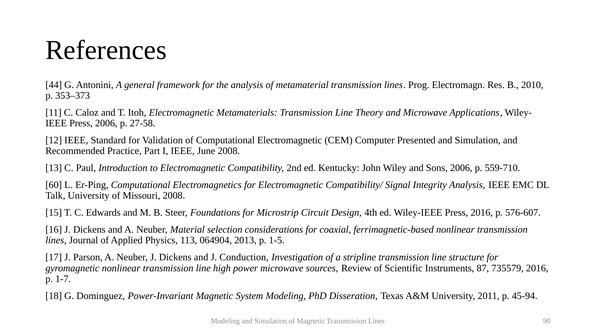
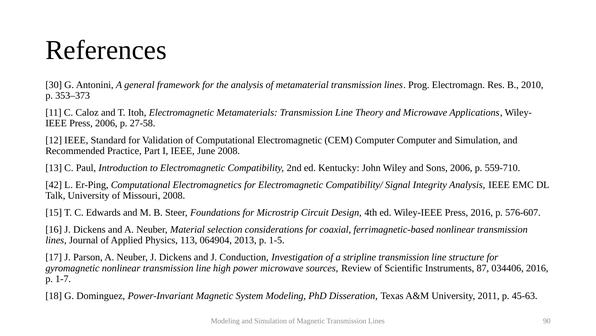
44: 44 -> 30 (54, 85)
Computer Presented: Presented -> Computer (416, 140)
60: 60 -> 42 (54, 185)
735579: 735579 -> 034406 (508, 267)
45-94: 45-94 -> 45-63 (525, 295)
